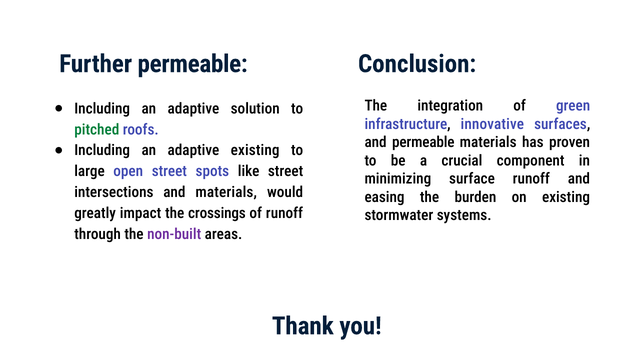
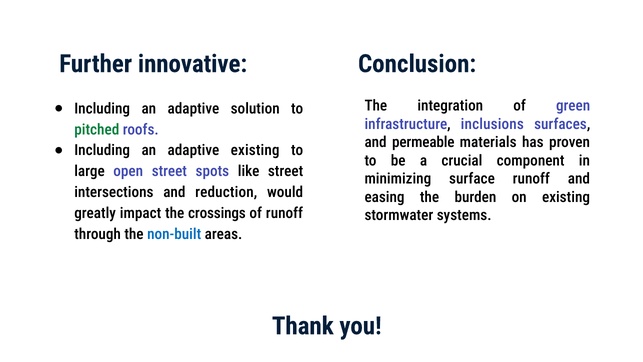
Further permeable: permeable -> innovative (193, 64)
innovative: innovative -> inclusions (492, 124)
and materials: materials -> reduction (226, 192)
non-built colour: purple -> blue (174, 234)
